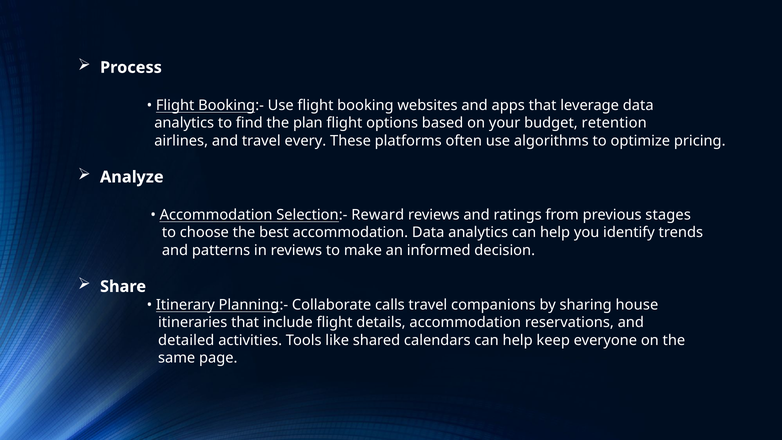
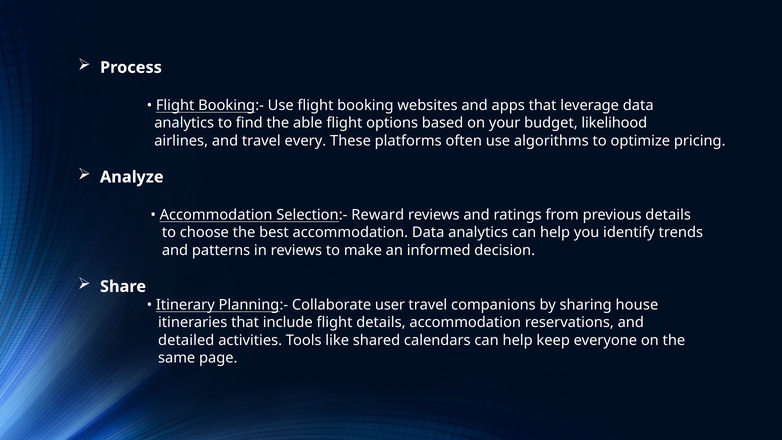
plan: plan -> able (308, 123)
retention: retention -> likelihood (614, 123)
previous stages: stages -> details (668, 215)
calls: calls -> user (390, 305)
